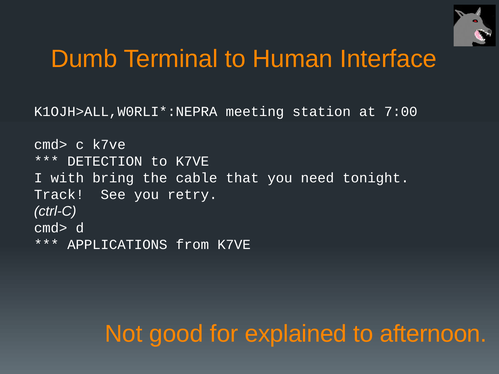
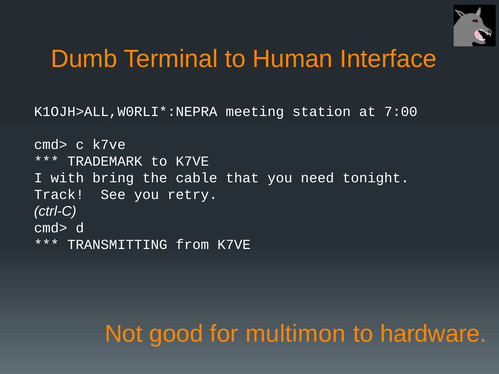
DETECTION: DETECTION -> TRADEMARK (105, 161)
APPLICATIONS: APPLICATIONS -> TRANSMITTING (117, 245)
explained: explained -> multimon (296, 334)
afternoon: afternoon -> hardware (433, 334)
